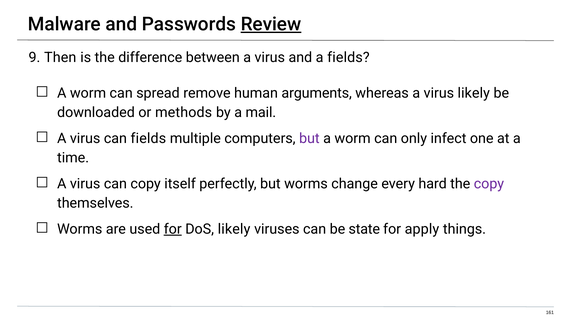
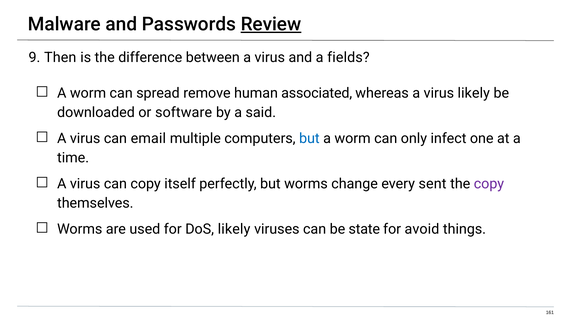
arguments: arguments -> associated (317, 93)
methods: methods -> software (184, 113)
mail: mail -> said (261, 113)
can fields: fields -> email (148, 139)
but colour: purple -> blue (309, 139)
hard: hard -> sent (433, 184)
for underline: present -> none (173, 229)
apply: apply -> avoid (422, 229)
